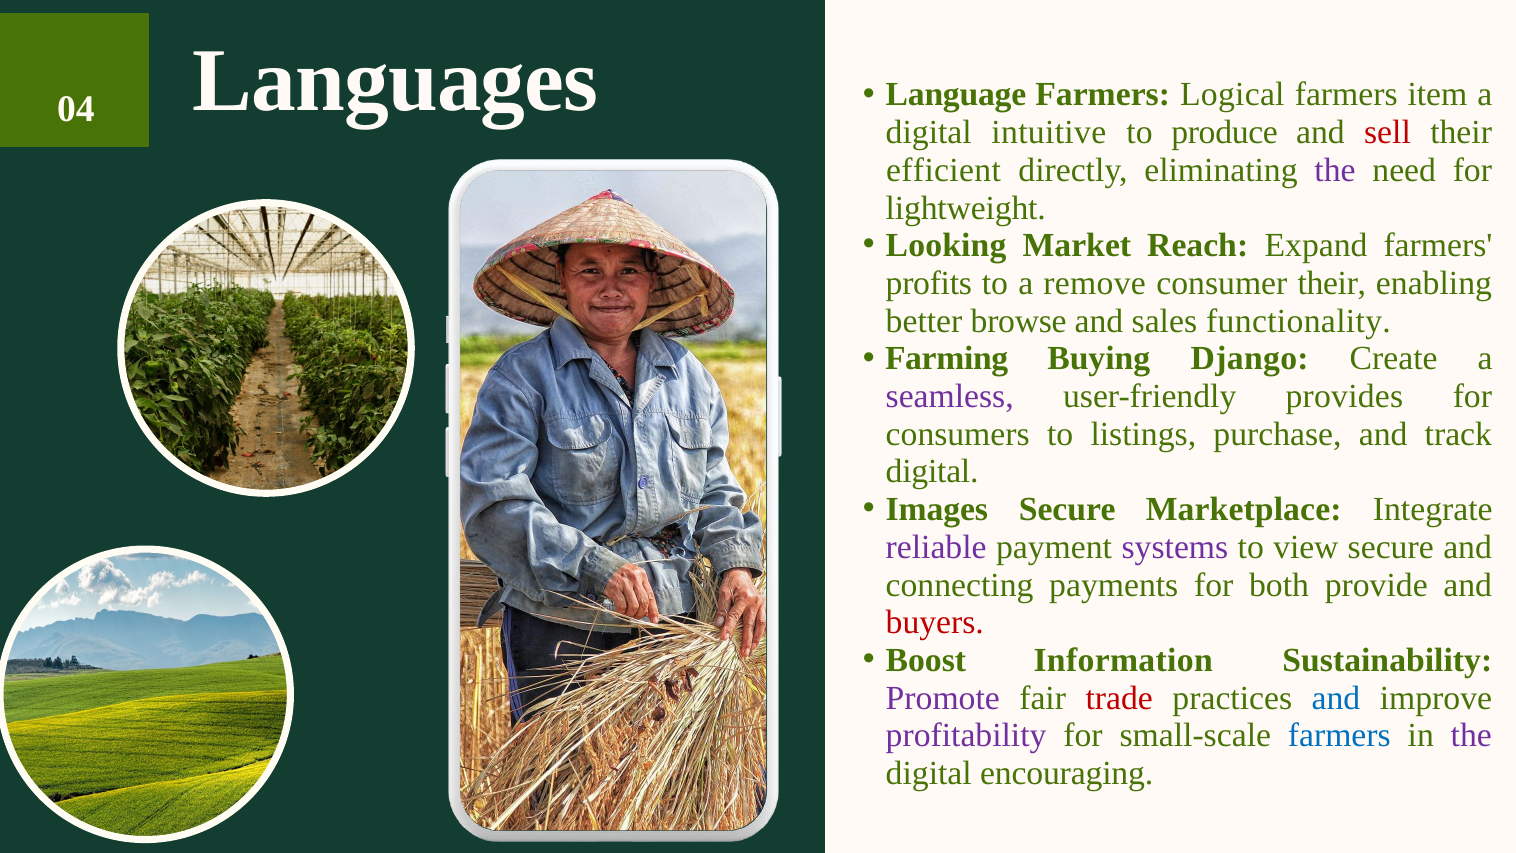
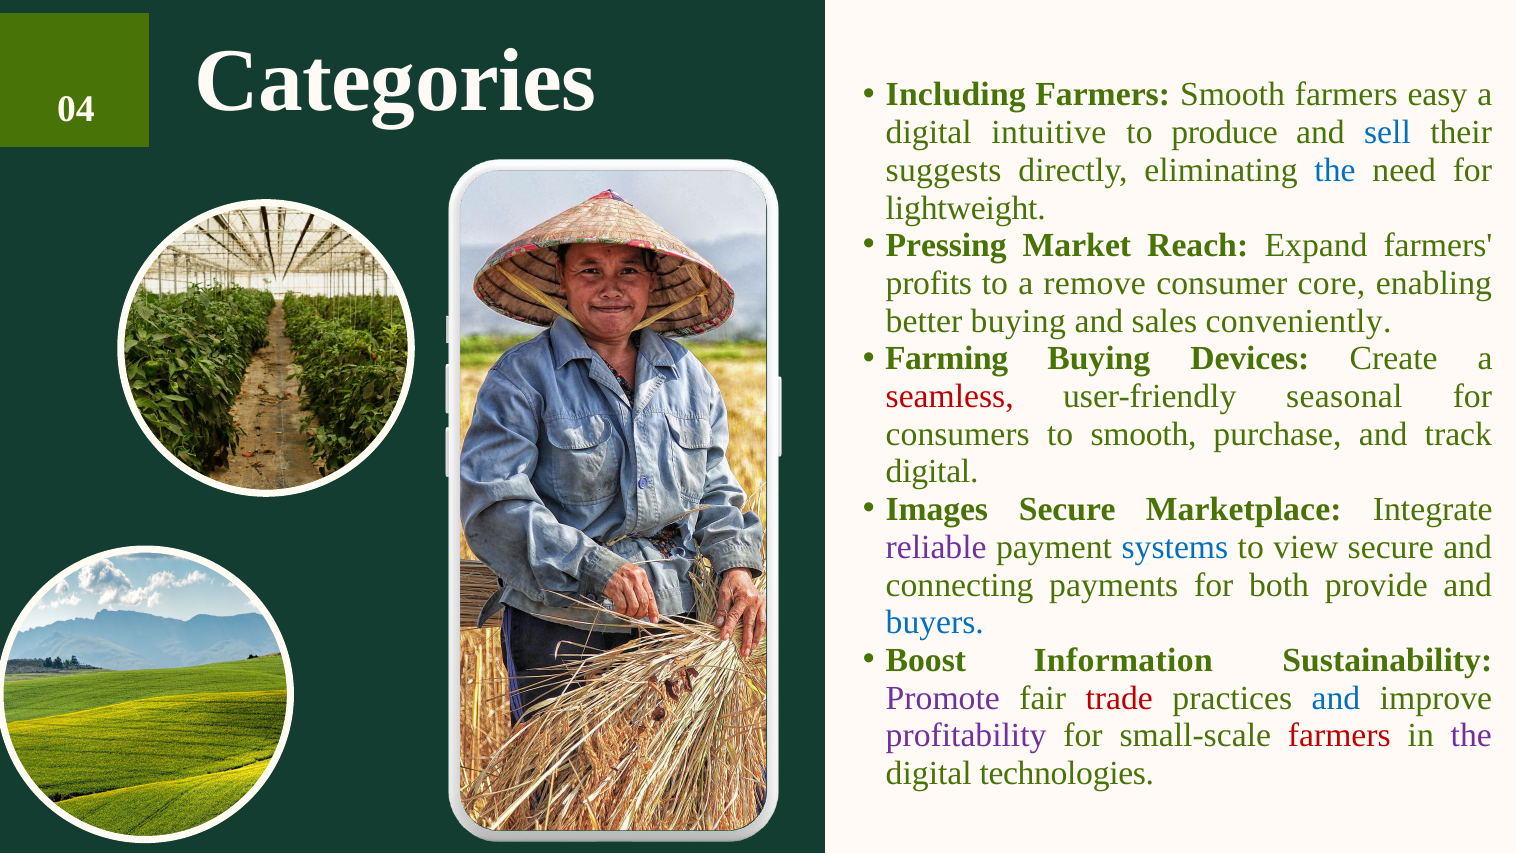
Languages: Languages -> Categories (395, 81)
Language: Language -> Including (956, 95)
Farmers Logical: Logical -> Smooth (1232, 95)
item: item -> easy (1437, 95)
sell colour: red -> blue (1387, 132)
efficient: efficient -> suggests (944, 170)
the colour: purple -> blue (1335, 170)
Looking: Looking -> Pressing (946, 246)
consumer their: their -> core (1332, 283)
better browse: browse -> buying (1018, 321)
functionality: functionality -> conveniently (1299, 321)
Django: Django -> Devices (1250, 359)
seamless colour: purple -> red (950, 396)
provides: provides -> seasonal (1344, 396)
to listings: listings -> smooth (1144, 434)
systems colour: purple -> blue (1175, 547)
buyers colour: red -> blue (935, 622)
farmers colour: blue -> red (1339, 736)
encouraging: encouraging -> technologies (1067, 773)
